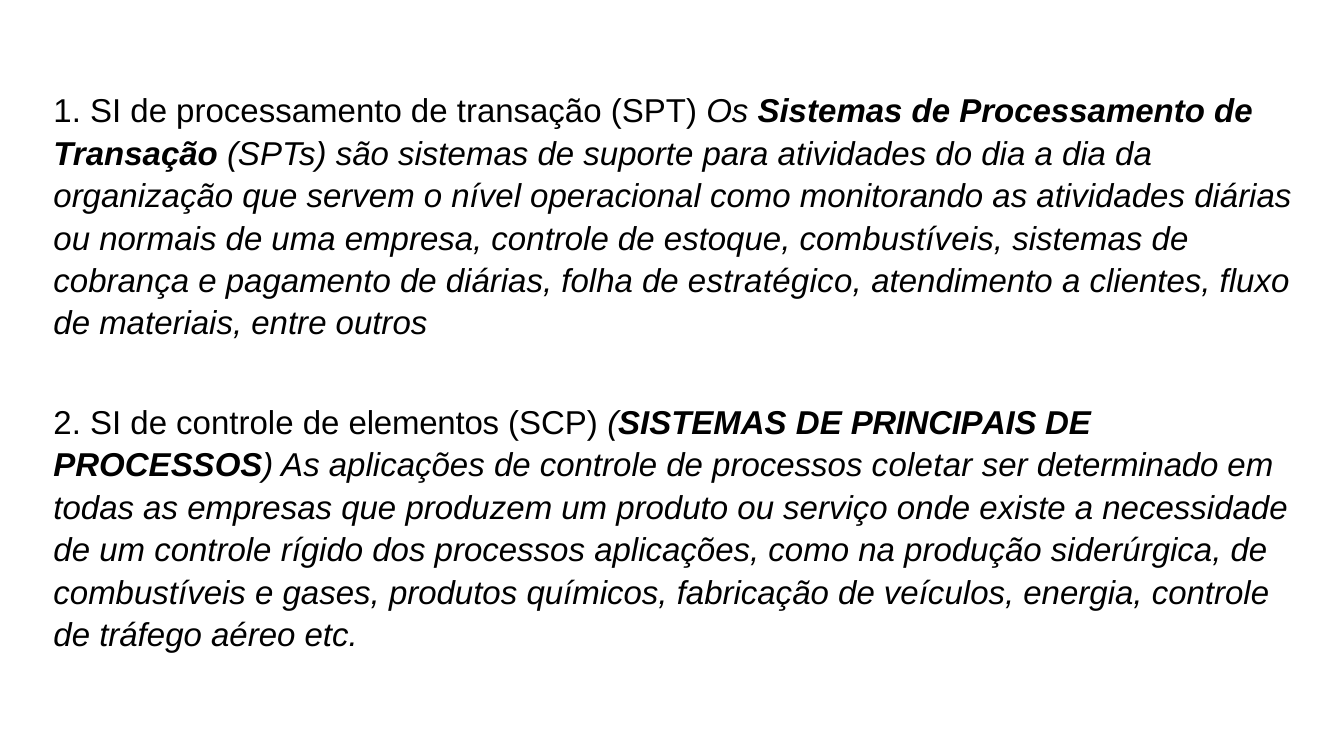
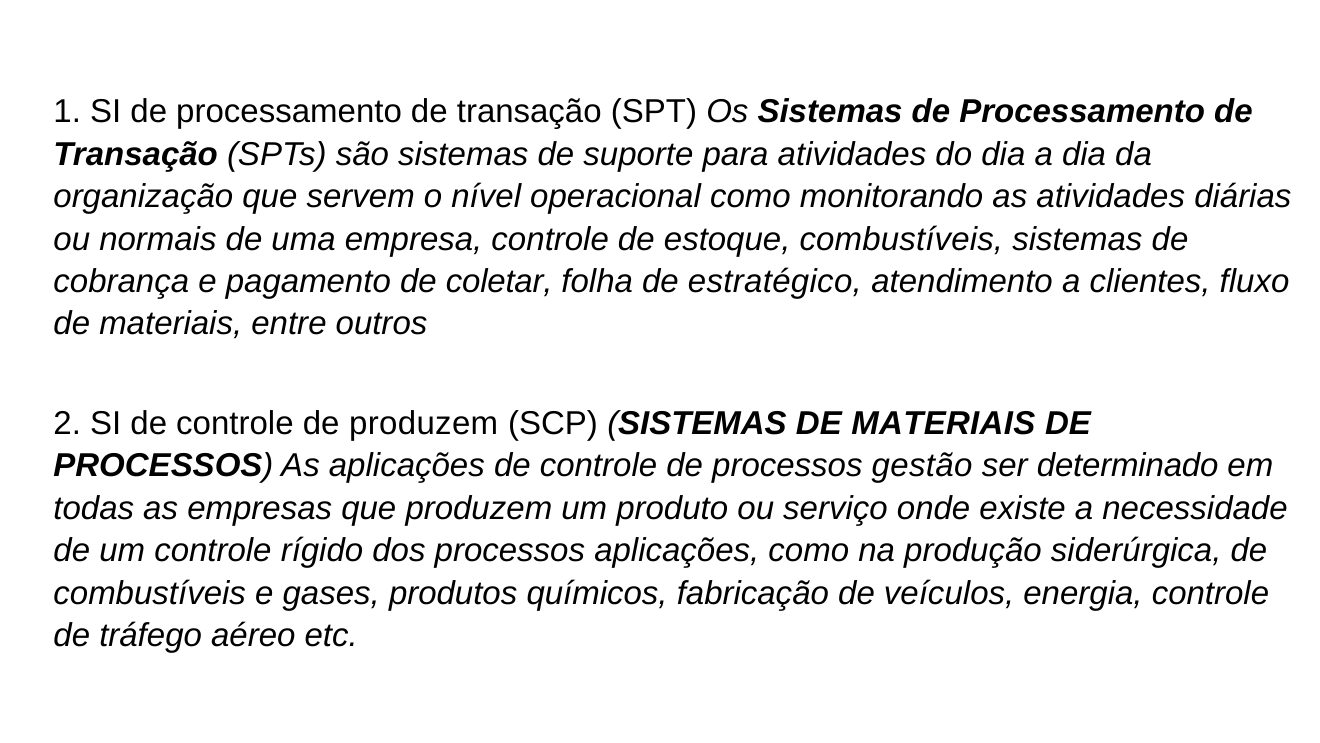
de diárias: diárias -> coletar (499, 281)
de elementos: elementos -> produzem (424, 423)
SISTEMAS DE PRINCIPAIS: PRINCIPAIS -> MATERIAIS (943, 423)
coletar: coletar -> gestão (922, 466)
